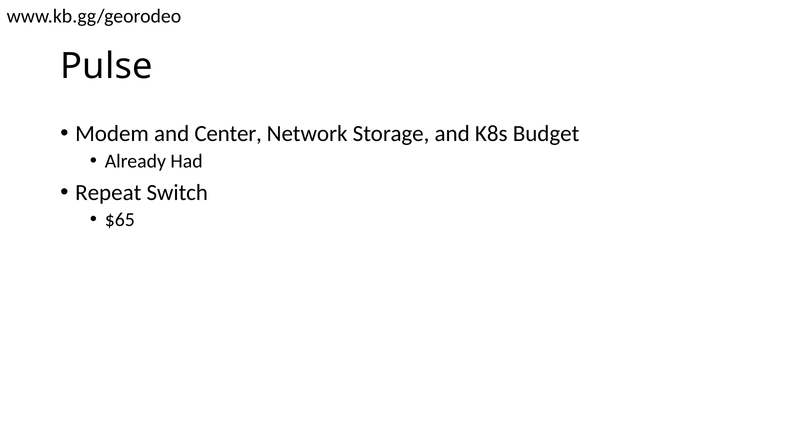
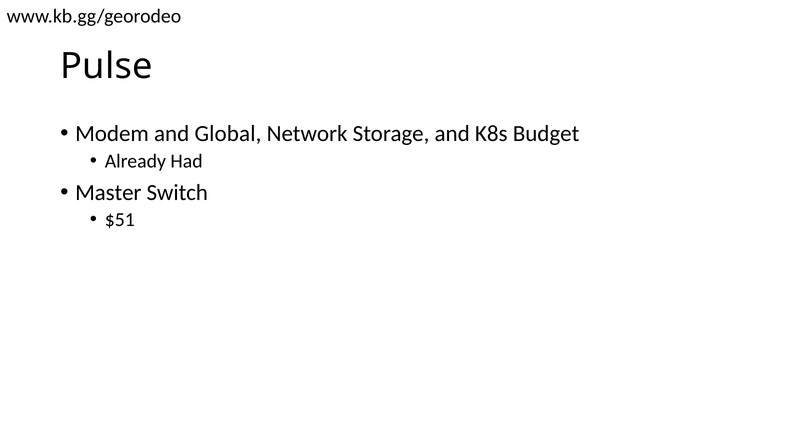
Center: Center -> Global (228, 134)
Repeat: Repeat -> Master (108, 192)
$65: $65 -> $51 (120, 220)
